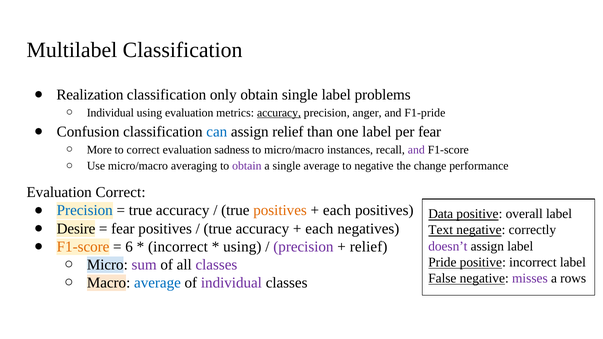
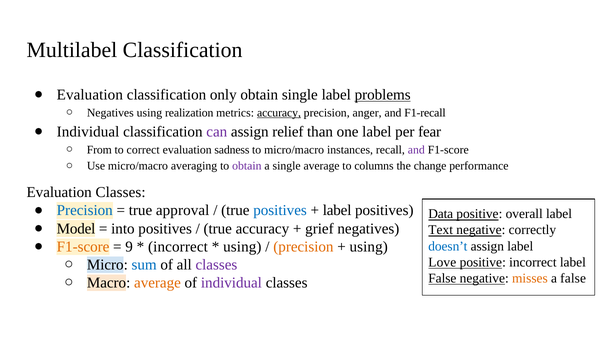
Realization: Realization -> Evaluation (90, 95)
problems underline: none -> present (383, 95)
Individual: Individual -> Negatives (110, 113)
using evaluation: evaluation -> realization (189, 113)
F1-pride: F1-pride -> F1-recall (425, 113)
Confusion: Confusion -> Individual (88, 132)
can colour: blue -> purple (217, 132)
More: More -> From (99, 150)
to negative: negative -> columns (374, 166)
Evaluation Correct: Correct -> Classes (121, 193)
accuracy: accuracy -> approval (183, 211)
positives colour: orange -> blue (280, 211)
each: each -> label (337, 211)
Desire: Desire -> Model (76, 229)
fear: fear -> into (123, 229)
each: each -> grief (319, 229)
6: 6 -> 9 (129, 247)
precision colour: purple -> orange (303, 247)
relief: relief -> using (369, 247)
doesn’t colour: purple -> blue (448, 246)
Pride: Pride -> Love (442, 262)
sum colour: purple -> blue (144, 265)
misses colour: purple -> orange (530, 278)
a rows: rows -> false (573, 278)
average colour: blue -> orange (157, 283)
